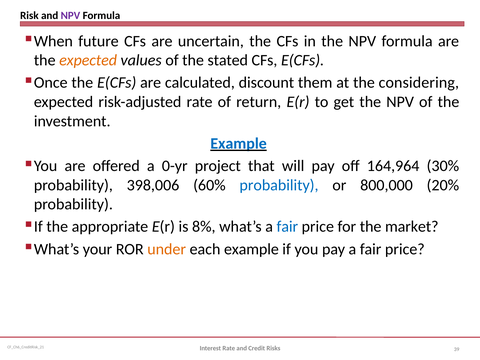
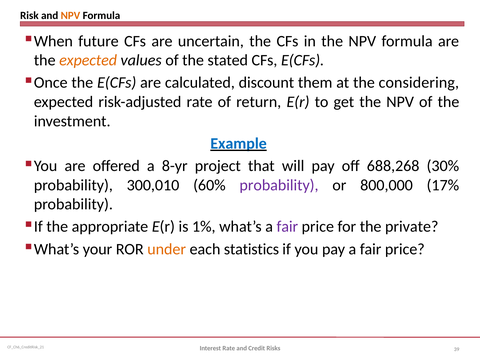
NPV colour: purple -> orange (70, 16)
0-yr: 0-yr -> 8-yr (175, 166)
164,964: 164,964 -> 688,268 (393, 166)
398,006: 398,006 -> 300,010 (153, 185)
probability colour: blue -> purple (279, 185)
20%: 20% -> 17% (443, 185)
8%: 8% -> 1% (204, 227)
fair colour: blue -> purple (287, 227)
market: market -> private (412, 227)
each example: example -> statistics (251, 249)
